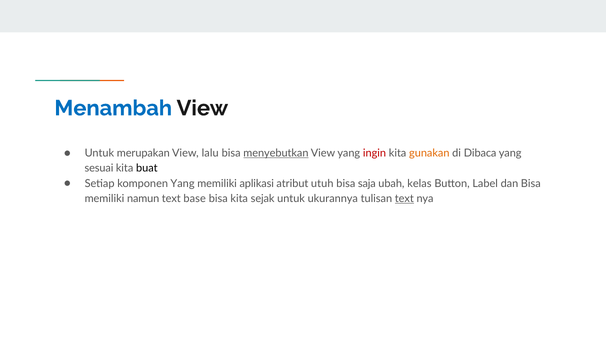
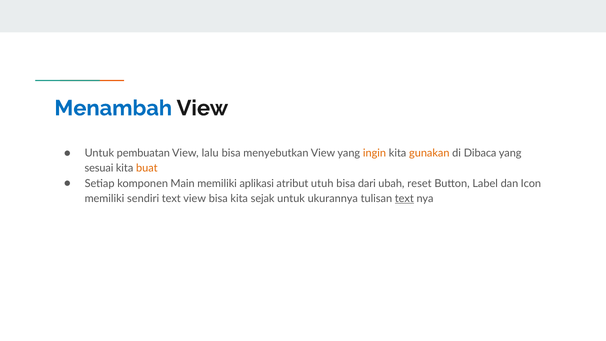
merupakan: merupakan -> pembuatan (143, 153)
menyebutkan underline: present -> none (276, 153)
ingin colour: red -> orange (375, 153)
buat colour: black -> orange (147, 168)
komponen Yang: Yang -> Main (183, 183)
saja: saja -> dari (367, 183)
kelas: kelas -> reset (419, 183)
dan Bisa: Bisa -> Icon (531, 183)
namun: namun -> sendiri (143, 198)
text base: base -> view (195, 198)
